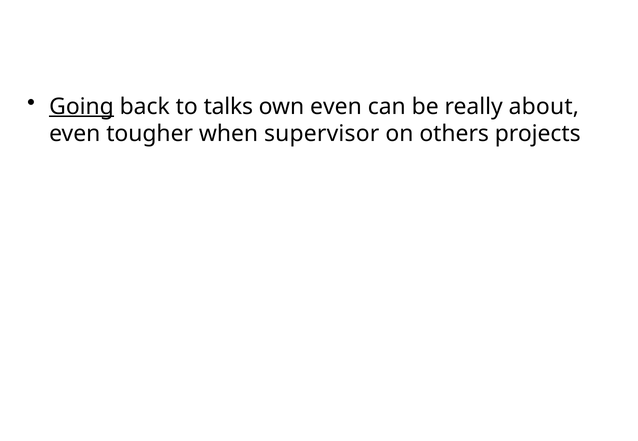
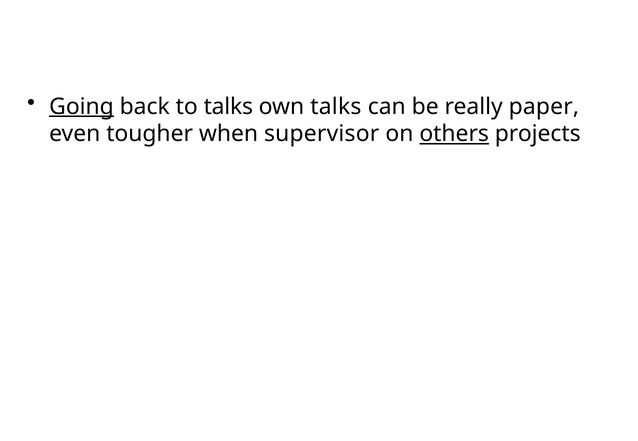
own even: even -> talks (336, 107)
about: about -> paper (544, 107)
others underline: none -> present (454, 134)
